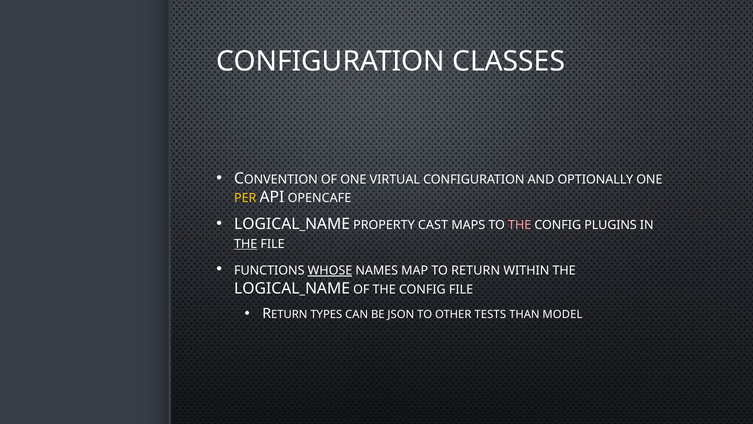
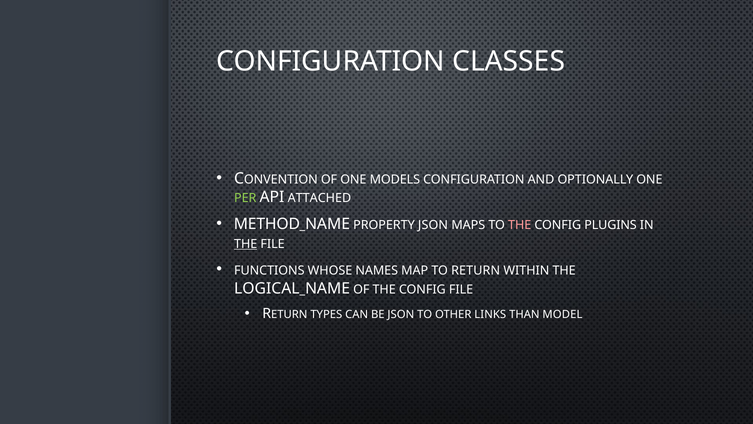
VIRTUAL: VIRTUAL -> MODELS (395, 179)
PER colour: yellow -> light green (245, 198)
OPENCAFE: OPENCAFE -> ATTACHED (319, 198)
LOGICAL: LOGICAL -> METHOD (267, 224)
PROPERTY CAST: CAST -> JSON (433, 225)
WHOSE underline: present -> none (330, 270)
TESTS: TESTS -> LINKS (490, 314)
